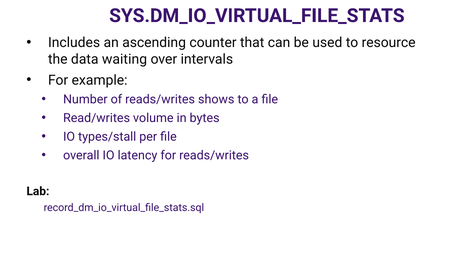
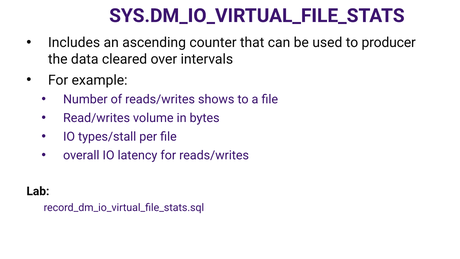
resource: resource -> producer (389, 43)
waiting: waiting -> cleared (125, 59)
